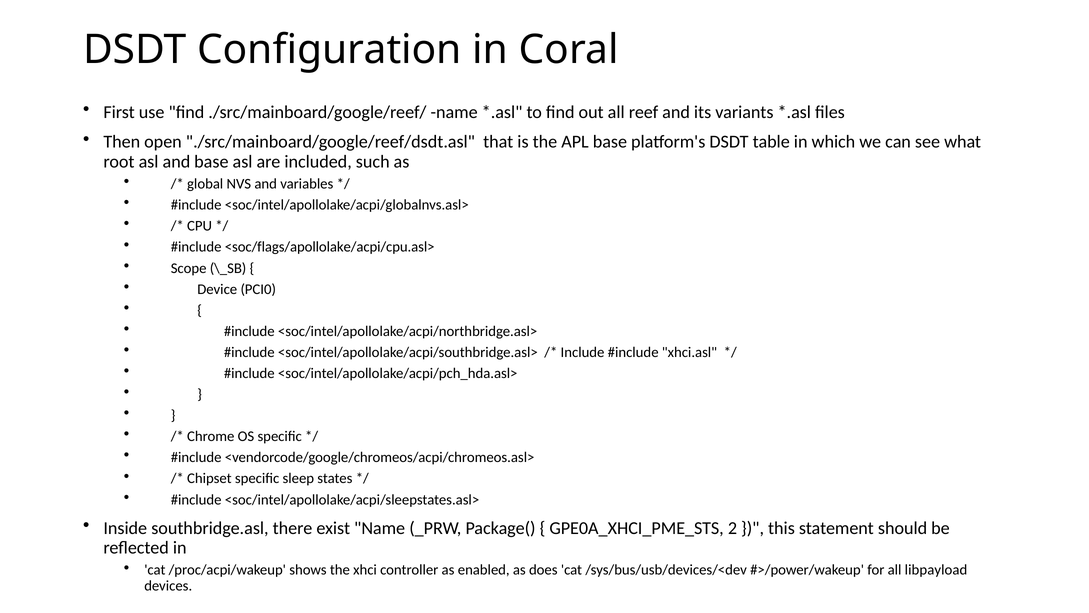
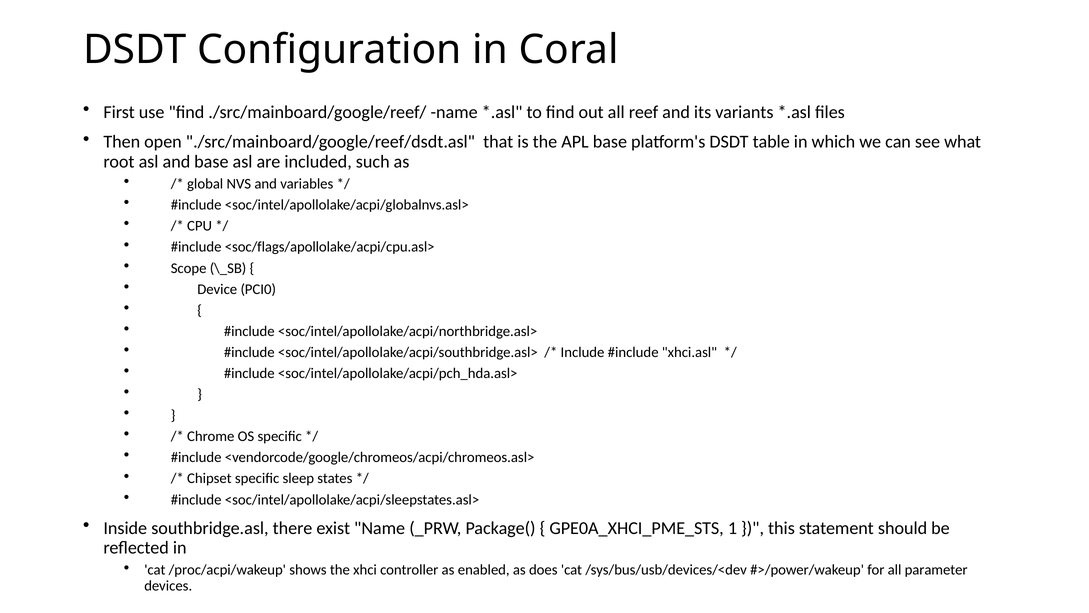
2: 2 -> 1 (732, 528)
libpayload: libpayload -> parameter (936, 570)
